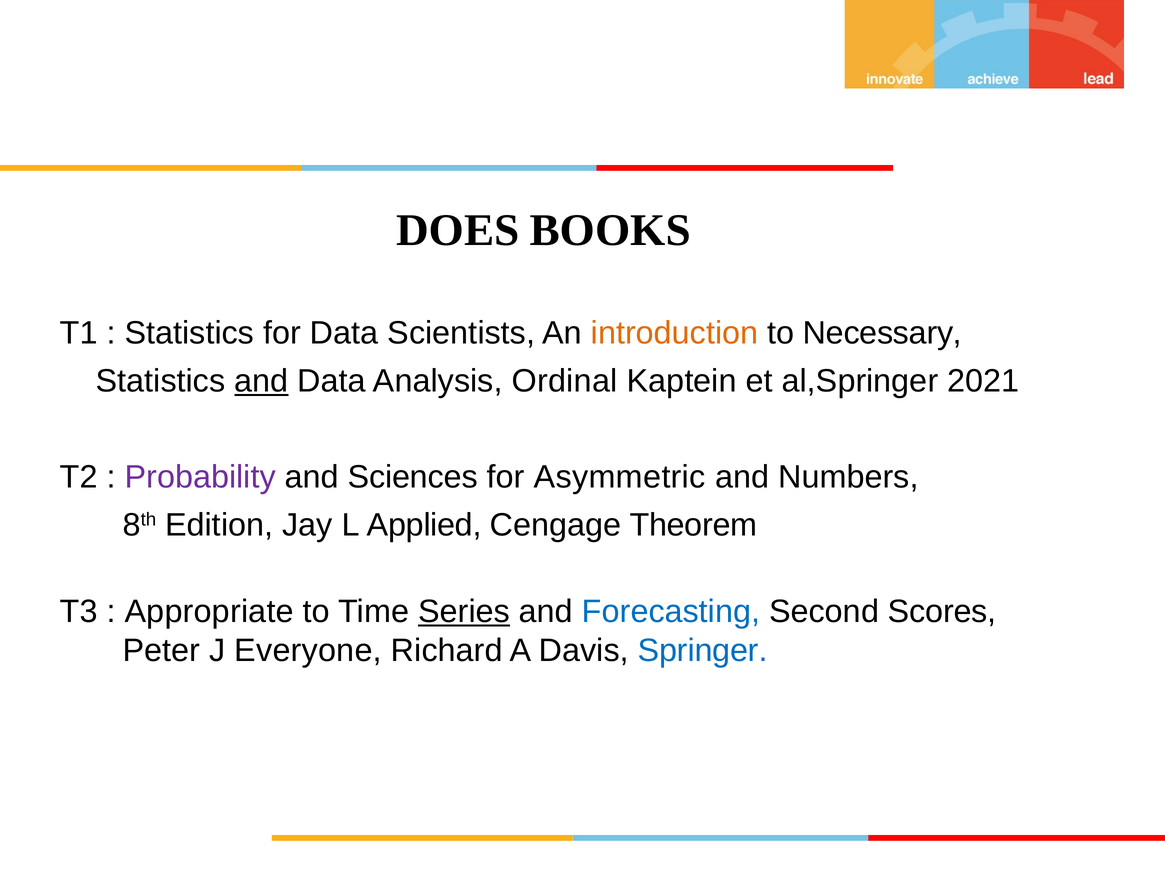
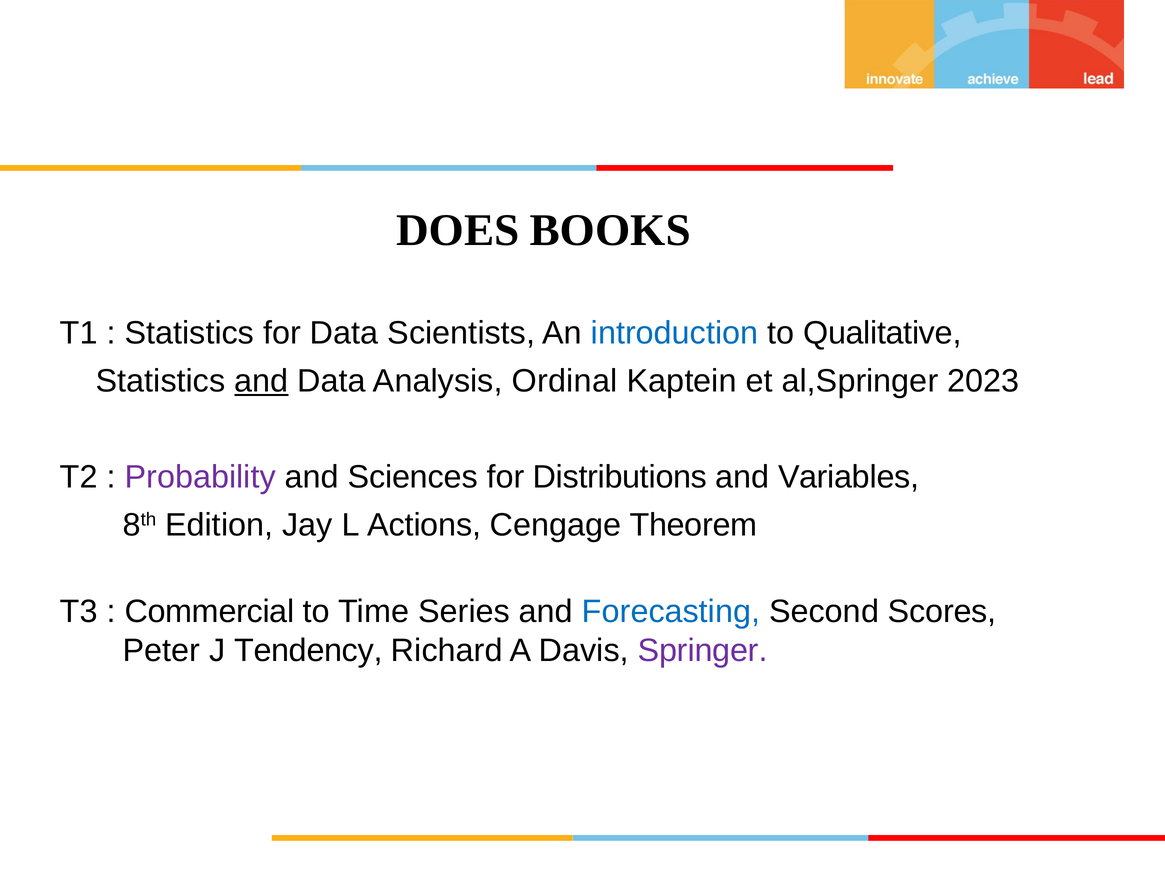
introduction colour: orange -> blue (675, 333)
Necessary: Necessary -> Qualitative (882, 333)
2021: 2021 -> 2023 (983, 381)
Asymmetric: Asymmetric -> Distributions (620, 477)
Numbers: Numbers -> Variables (849, 477)
Applied: Applied -> Actions (424, 525)
Appropriate: Appropriate -> Commercial (209, 611)
Series underline: present -> none (464, 611)
Everyone: Everyone -> Tendency (308, 650)
Springer colour: blue -> purple (703, 650)
